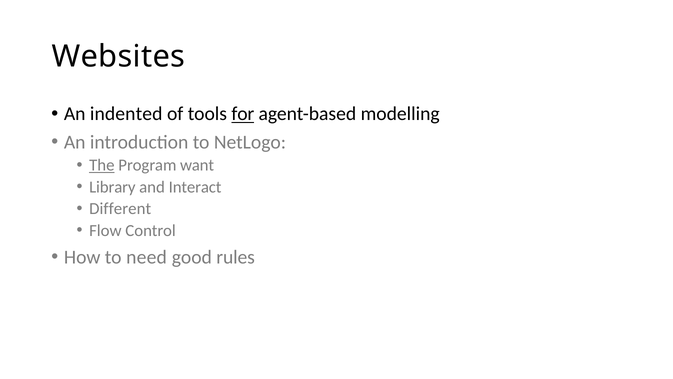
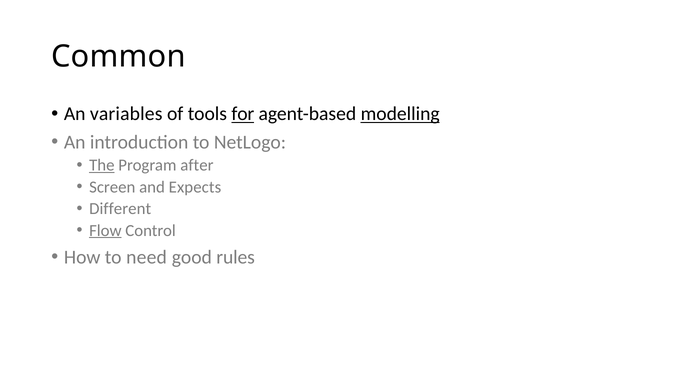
Websites: Websites -> Common (118, 57)
indented: indented -> variables (126, 114)
modelling underline: none -> present (400, 114)
want: want -> after (197, 165)
Library: Library -> Screen (112, 187)
Interact: Interact -> Expects (195, 187)
Flow underline: none -> present (105, 230)
